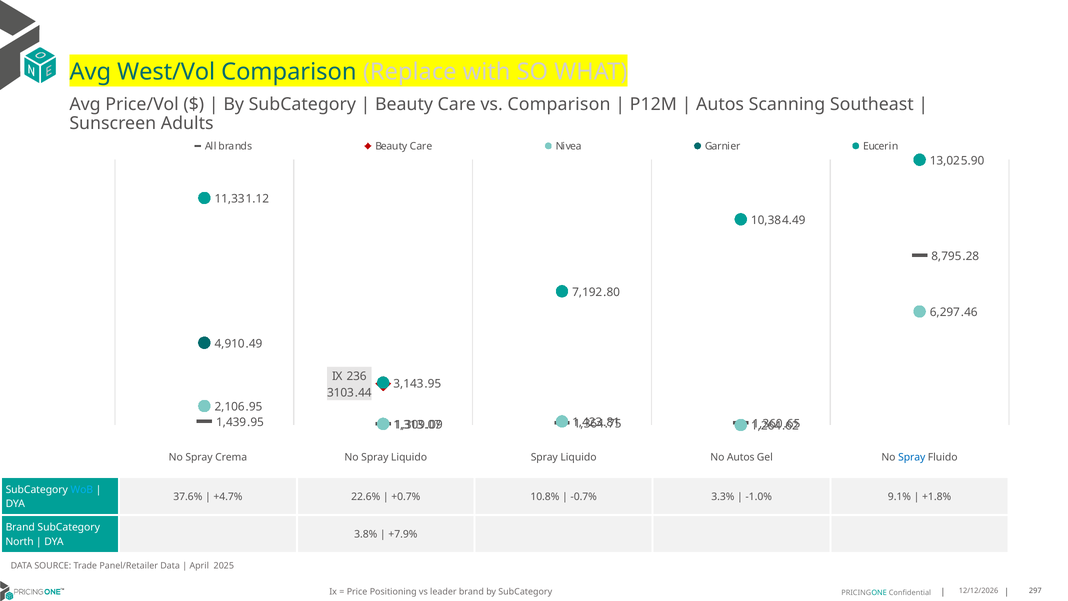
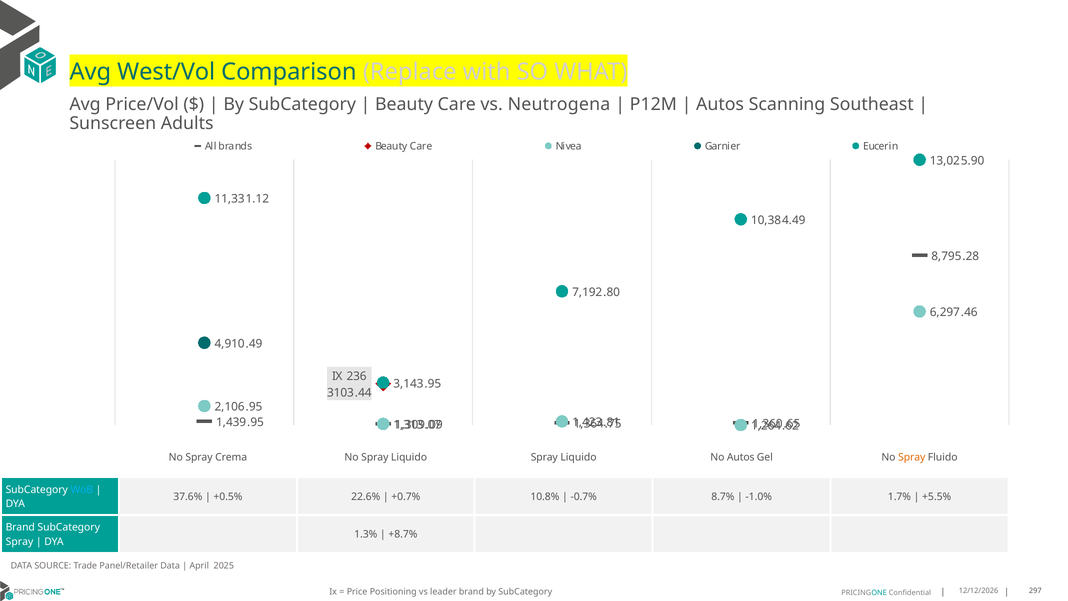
vs Comparison: Comparison -> Neutrogena (559, 104)
Spray colour: blue -> orange (912, 457)
+4.7%: +4.7% -> +0.5% (228, 497)
3.3%: 3.3% -> 8.7% (723, 497)
9.1%: 9.1% -> 1.7% (899, 497)
+1.8%: +1.8% -> +5.5% (937, 497)
3.8%: 3.8% -> 1.3% (366, 534)
+7.9%: +7.9% -> +8.7% (403, 534)
North: North -> Spray (19, 541)
